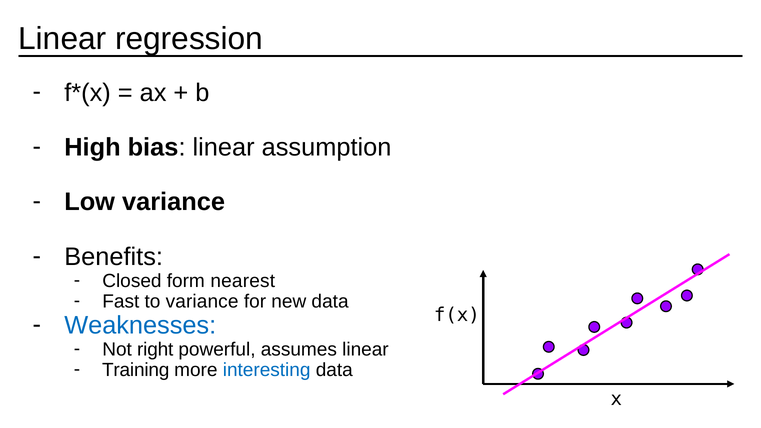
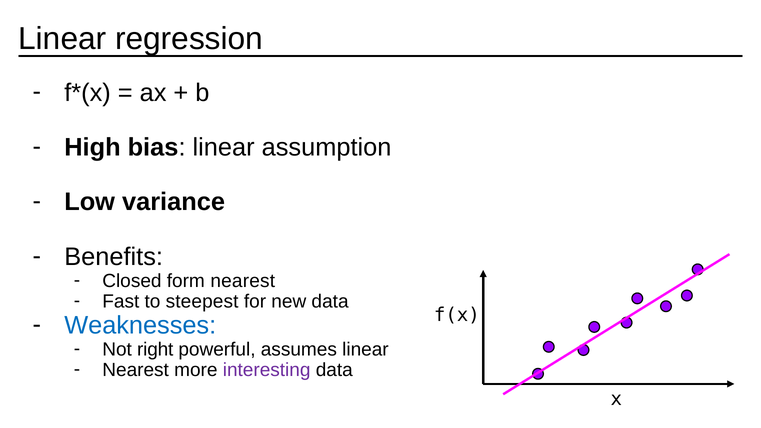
to variance: variance -> steepest (202, 301)
Training: Training -> Nearest (136, 370)
interesting colour: blue -> purple (267, 370)
